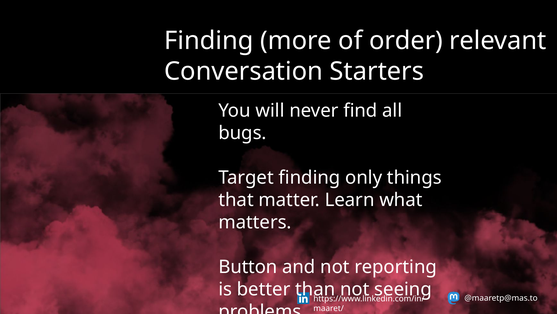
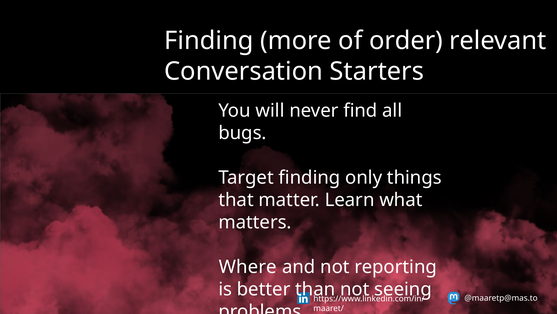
Button: Button -> Where (248, 267)
